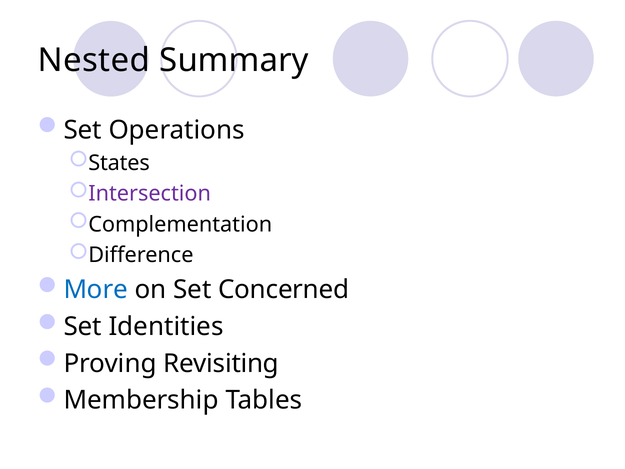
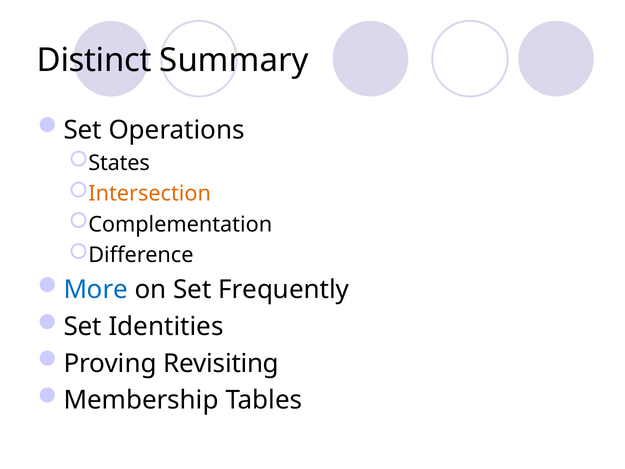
Nested: Nested -> Distinct (94, 60)
Intersection colour: purple -> orange (150, 194)
Concerned: Concerned -> Frequently (284, 290)
